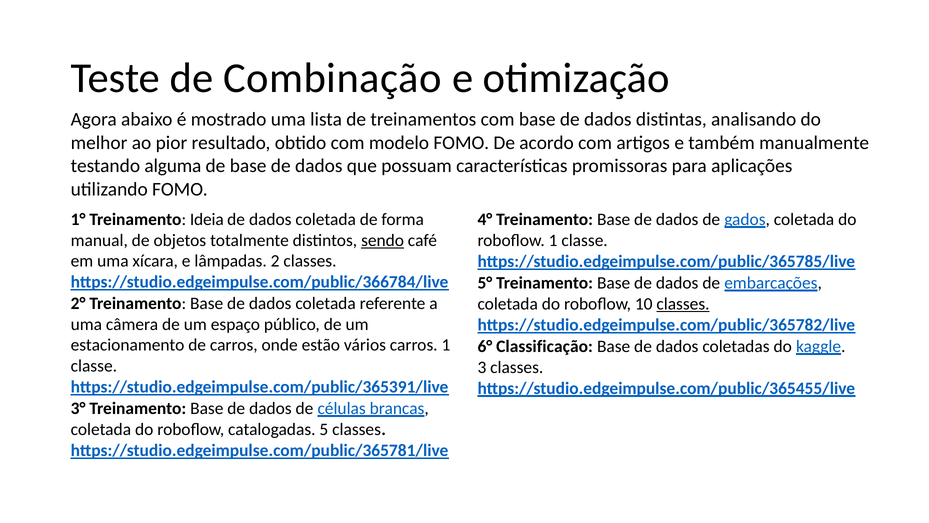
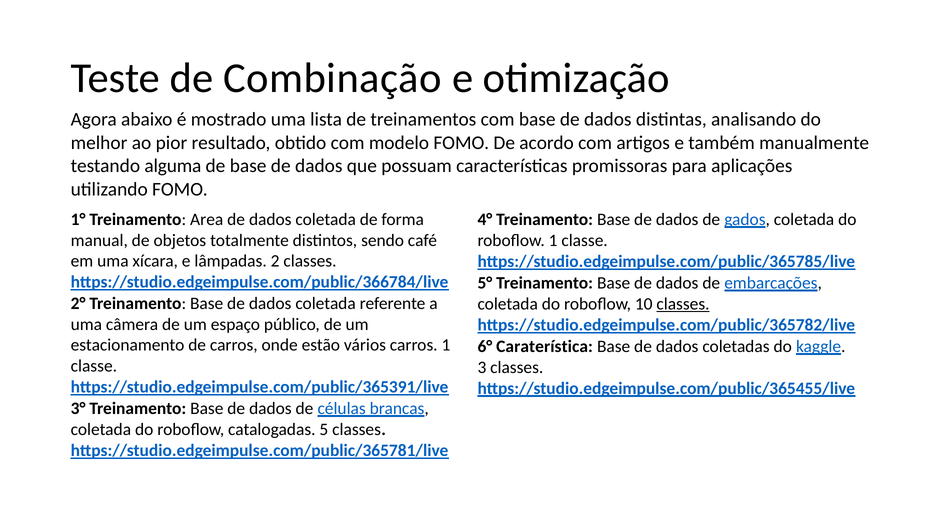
Ideia: Ideia -> Area (207, 219)
sendo underline: present -> none (383, 240)
Classificação: Classificação -> Caraterística (545, 346)
